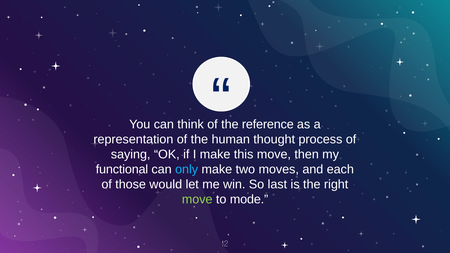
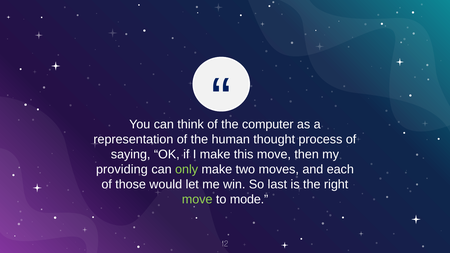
reference: reference -> computer (268, 124)
functional: functional -> providing (122, 169)
only colour: light blue -> light green (187, 169)
